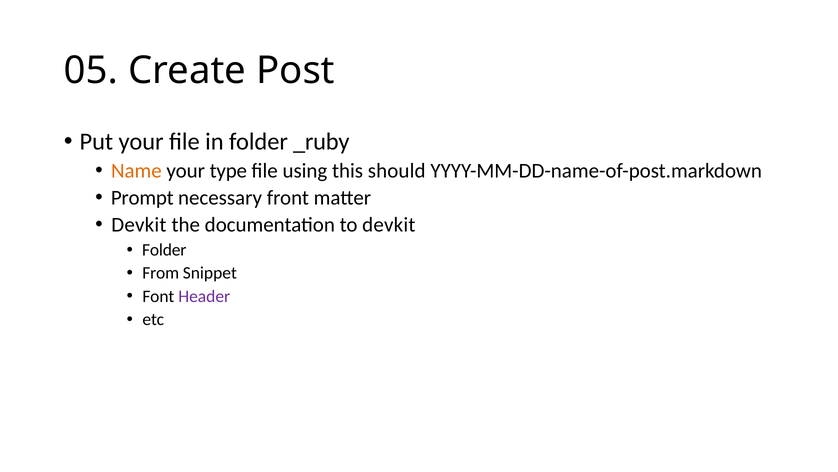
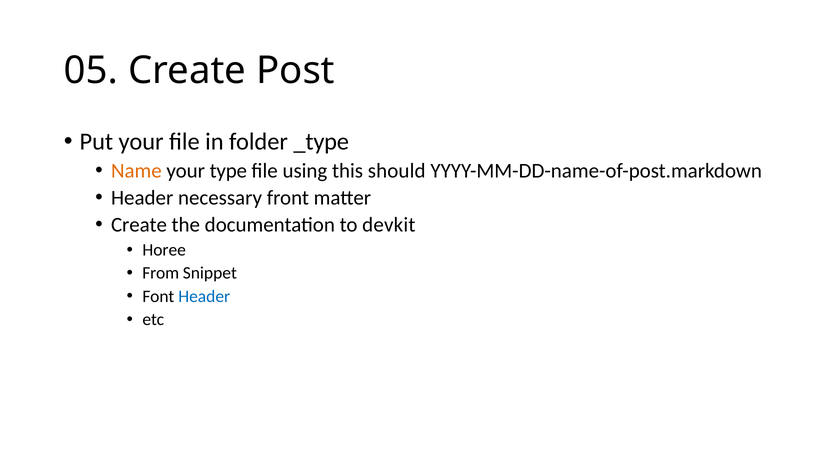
_ruby: _ruby -> _type (321, 142)
Prompt: Prompt -> Header (142, 198)
Devkit: Devkit -> Create (139, 225)
Folder: Folder -> Horee (164, 250)
Header colour: purple -> blue (204, 296)
